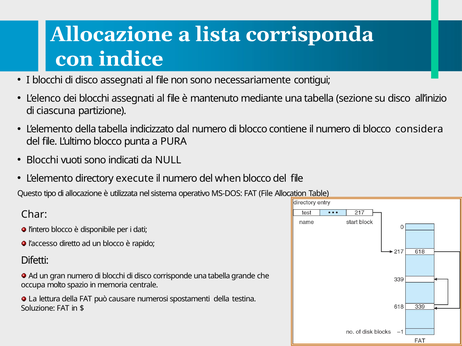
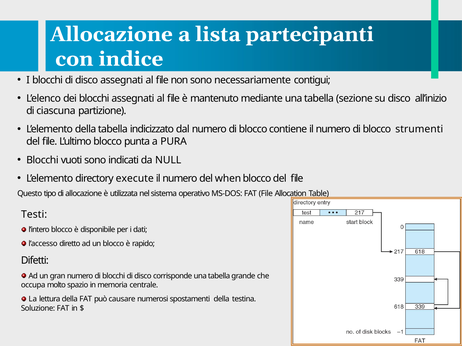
corrisponda: corrisponda -> partecipanti (310, 34)
considera: considera -> strumenti (419, 129)
Char: Char -> Testi (34, 215)
